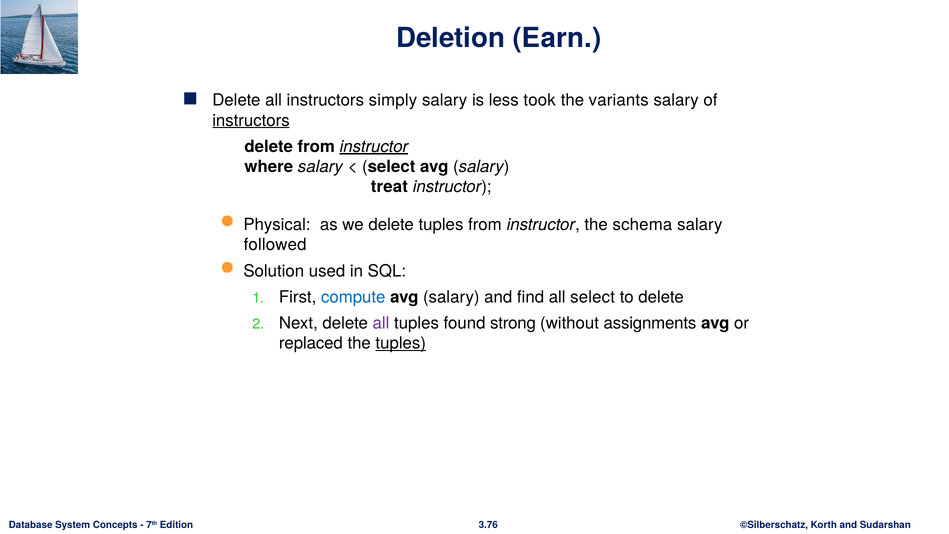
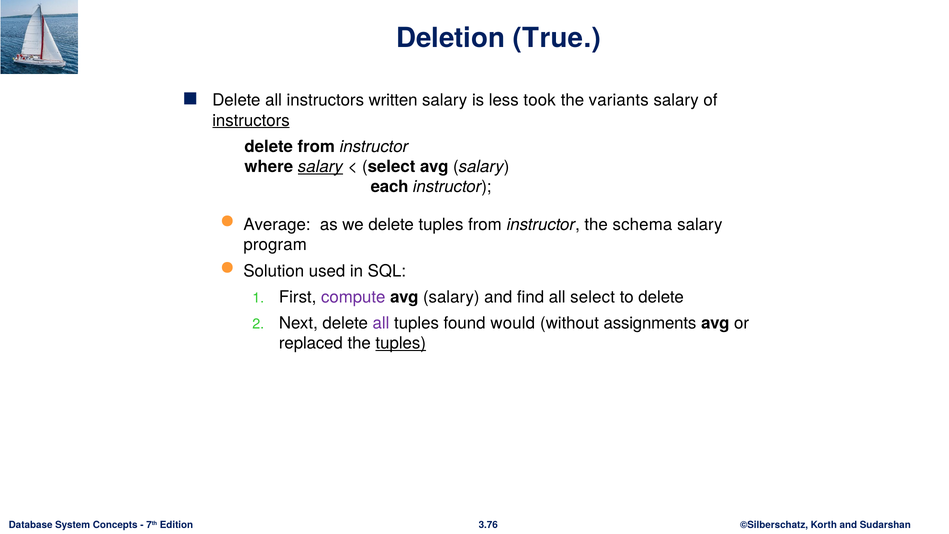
Earn: Earn -> True (557, 38)
simply: simply -> written (393, 100)
instructor underline: present -> none (374, 146)
salary underline: none -> present (320, 167)
treat: treat -> each (390, 187)
Physical: Physical -> Average (277, 225)
followed: followed -> program (275, 245)
compute colour: blue -> purple (353, 297)
strong: strong -> would (513, 323)
